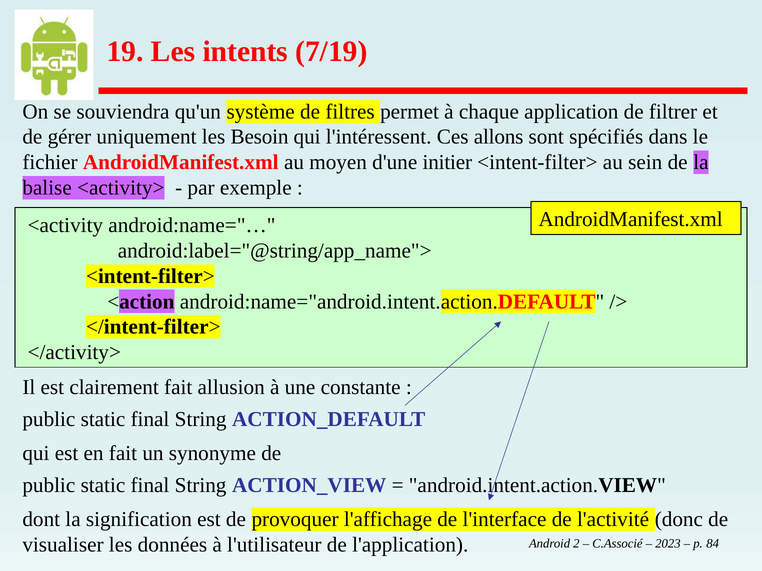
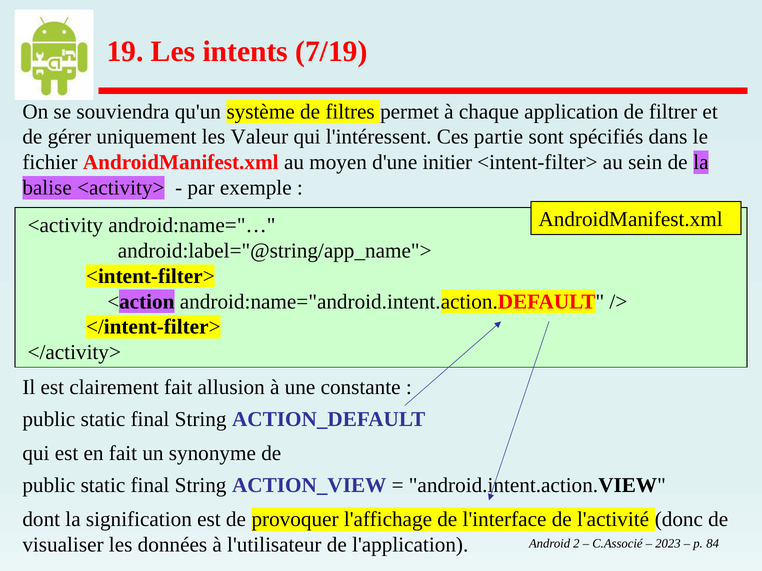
Besoin: Besoin -> Valeur (259, 137)
allons: allons -> partie (498, 137)
